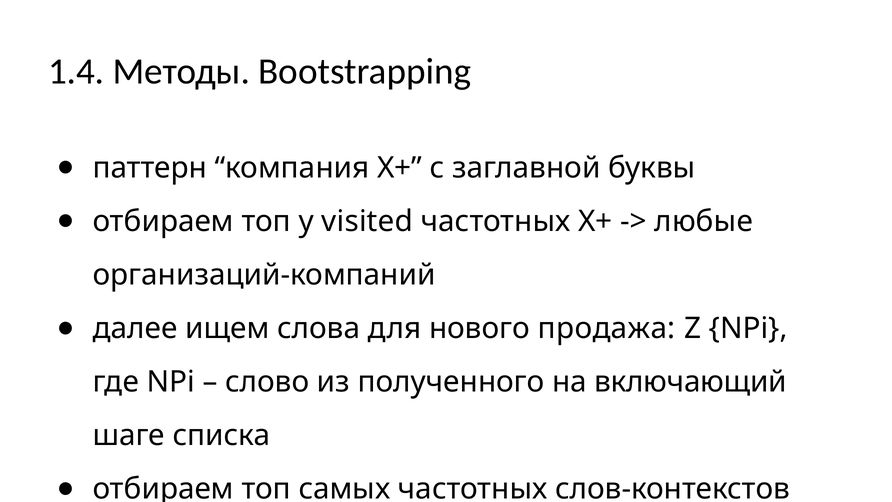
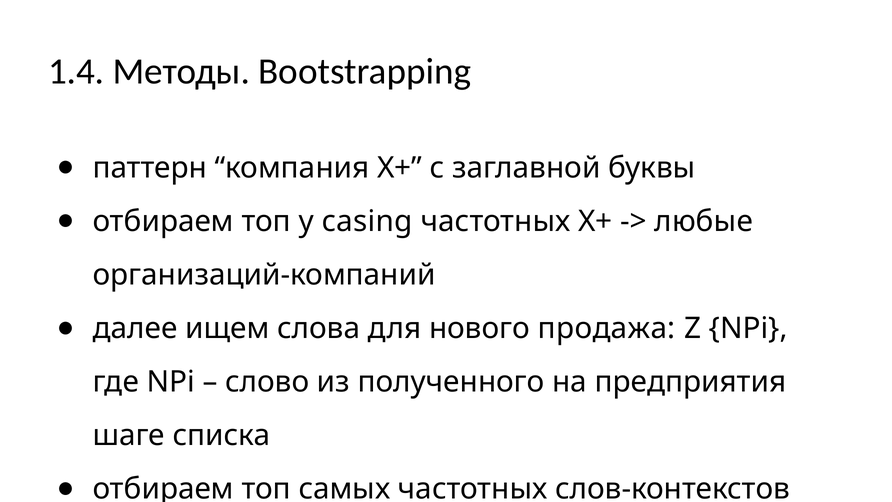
visited: visited -> casing (367, 221)
включающий: включающий -> предприятия (690, 382)
